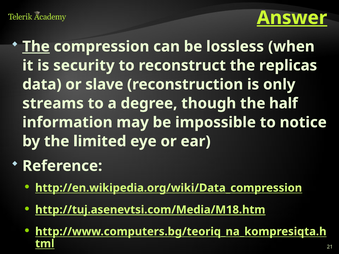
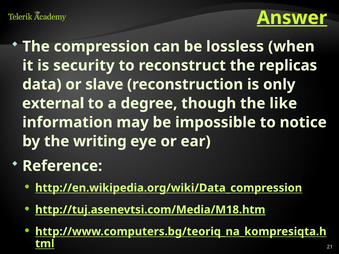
The underline: present -> none (36, 47)
streams: streams -> external (53, 103)
half: half -> like (283, 103)
limited: limited -> writing (100, 141)
